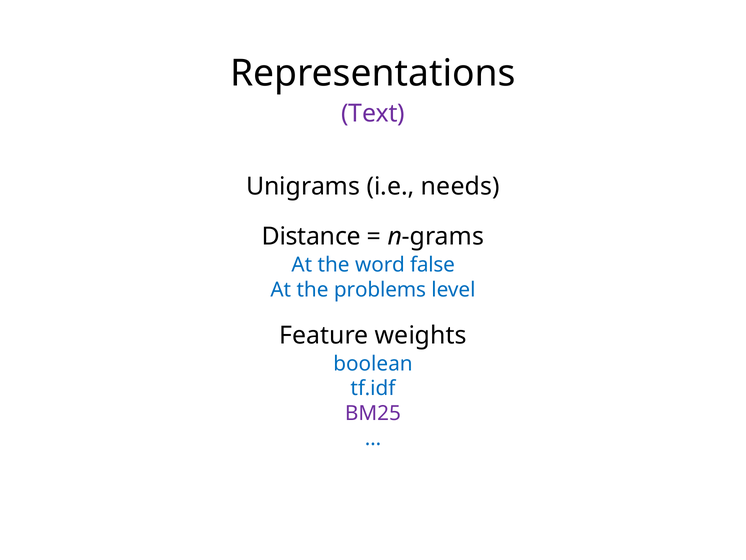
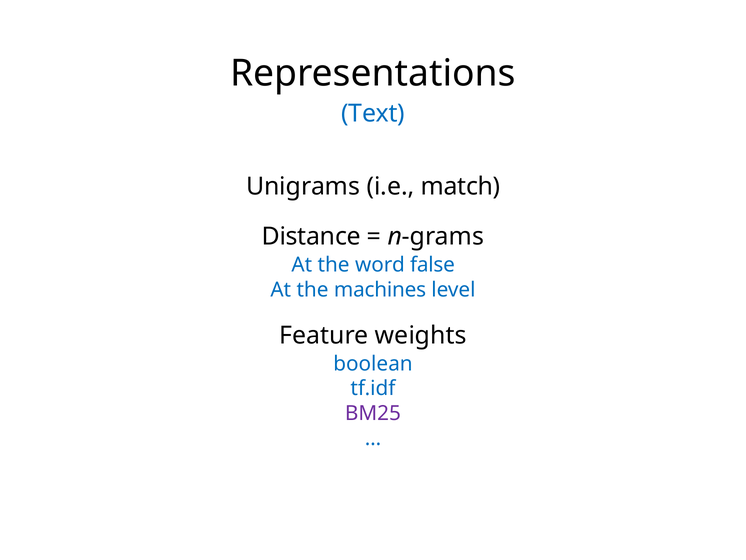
Text colour: purple -> blue (373, 113)
needs: needs -> match (460, 187)
problems: problems -> machines (380, 290)
